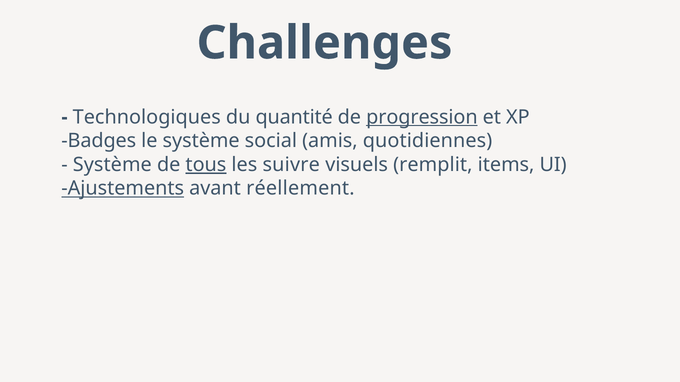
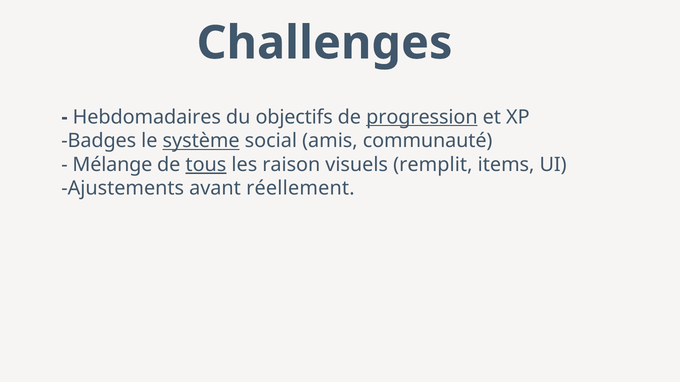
Technologiques: Technologiques -> Hebdomadaires (147, 117)
quantité: quantité -> objectifs (294, 117)
système underline: none -> present (201, 141)
quotidiennes: quotidiennes -> communauté (428, 141)
Système: Système -> Mélange (112, 165)
suivre: suivre -> raison (291, 165)
Ajustements underline: present -> none (123, 189)
